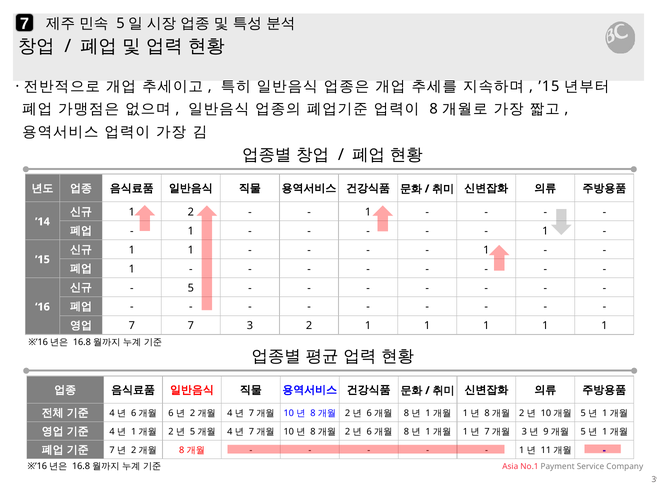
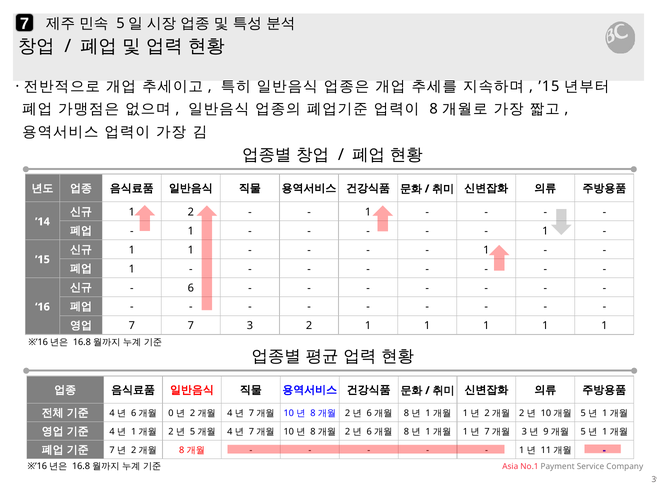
5: 5 -> 6 (191, 288)
6: 6 -> 0 (171, 413)
8: 8 -> 2 (487, 413)
